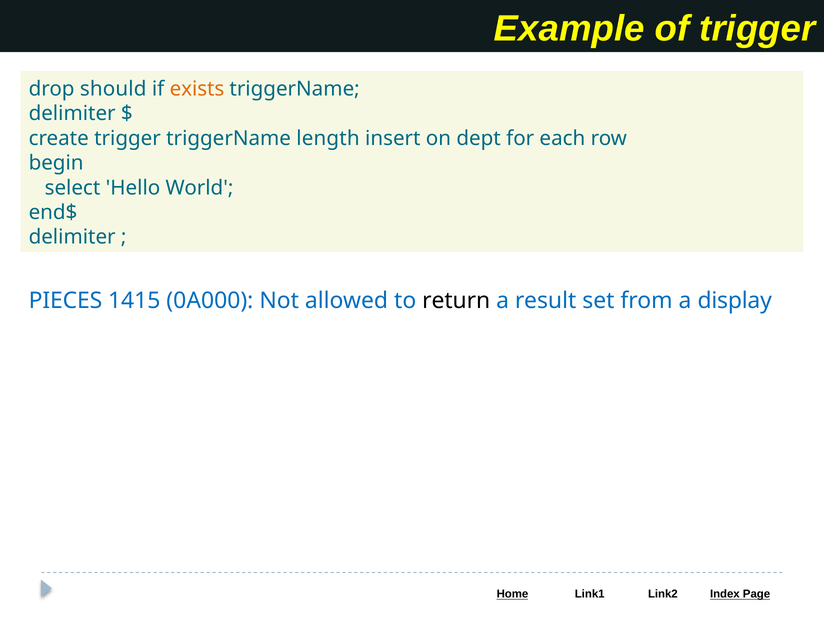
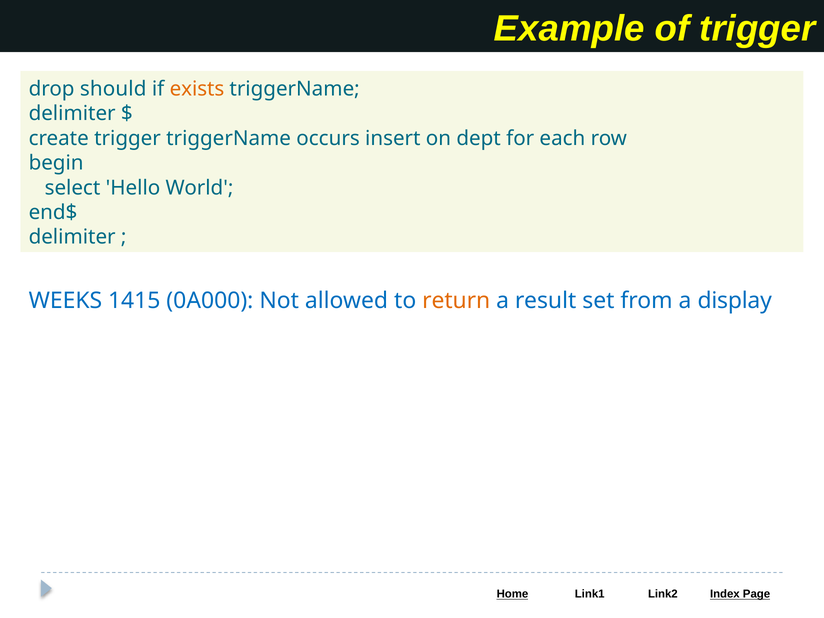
length: length -> occurs (328, 138)
PIECES: PIECES -> WEEKS (65, 301)
return colour: black -> orange (456, 301)
